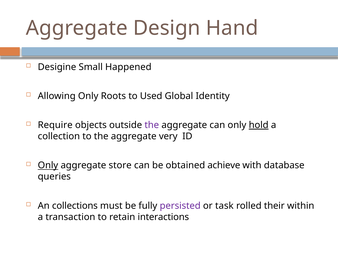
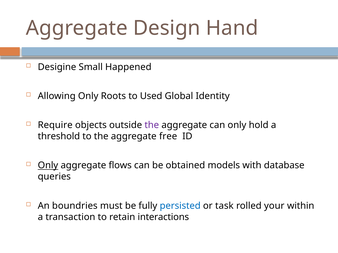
hold underline: present -> none (259, 125)
collection: collection -> threshold (59, 137)
very: very -> free (168, 137)
store: store -> flows (120, 166)
achieve: achieve -> models (224, 166)
collections: collections -> boundries (75, 206)
persisted colour: purple -> blue (180, 206)
their: their -> your (274, 206)
